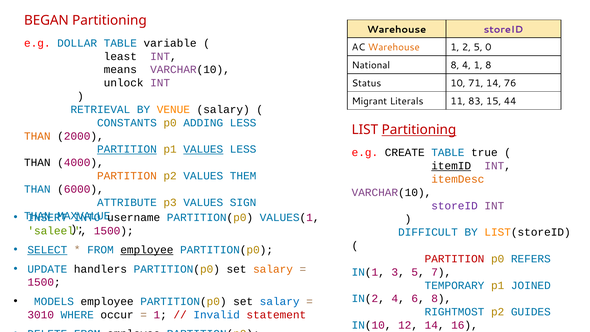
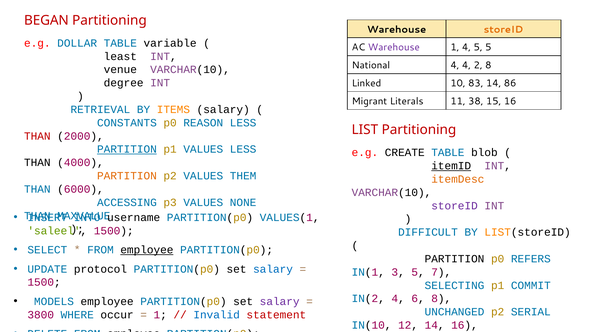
storeID colour: purple -> orange (503, 29)
Warehouse colour: orange -> purple (394, 47)
1 2: 2 -> 4 (466, 47)
5 0: 0 -> 5 (488, 47)
National 8: 8 -> 4 (455, 65)
4 1: 1 -> 2 (478, 65)
means: means -> venue (120, 70)
unlock: unlock -> degree (124, 83)
Status: Status -> Linked (366, 83)
71: 71 -> 83 (476, 83)
76: 76 -> 86 (510, 83)
83: 83 -> 38 (476, 101)
15 44: 44 -> 16 (510, 101)
VENUE: VENUE -> ITEMS (173, 109)
ADDING: ADDING -> REASON (203, 123)
Partitioning underline: present -> none (419, 130)
THAN colour: orange -> red (37, 136)
VALUES underline: present -> none (203, 149)
true: true -> blob (484, 153)
ATTRIBUTE: ATTRIBUTE -> ACCESSING (127, 202)
SIGN: SIGN -> NONE (243, 202)
SELECT underline: present -> none (47, 250)
PARTITION colour: red -> black (455, 259)
handlers: handlers -> protocol (100, 269)
salary colour: orange -> blue (273, 269)
TEMPORARY: TEMPORARY -> SELECTING (455, 285)
JOINED: JOINED -> COMMIT (531, 285)
salary colour: blue -> purple (280, 301)
RIGHTMOST: RIGHTMOST -> UNCHANGED (455, 312)
GUIDES: GUIDES -> SERIAL (531, 312)
3010: 3010 -> 3800 (41, 315)
